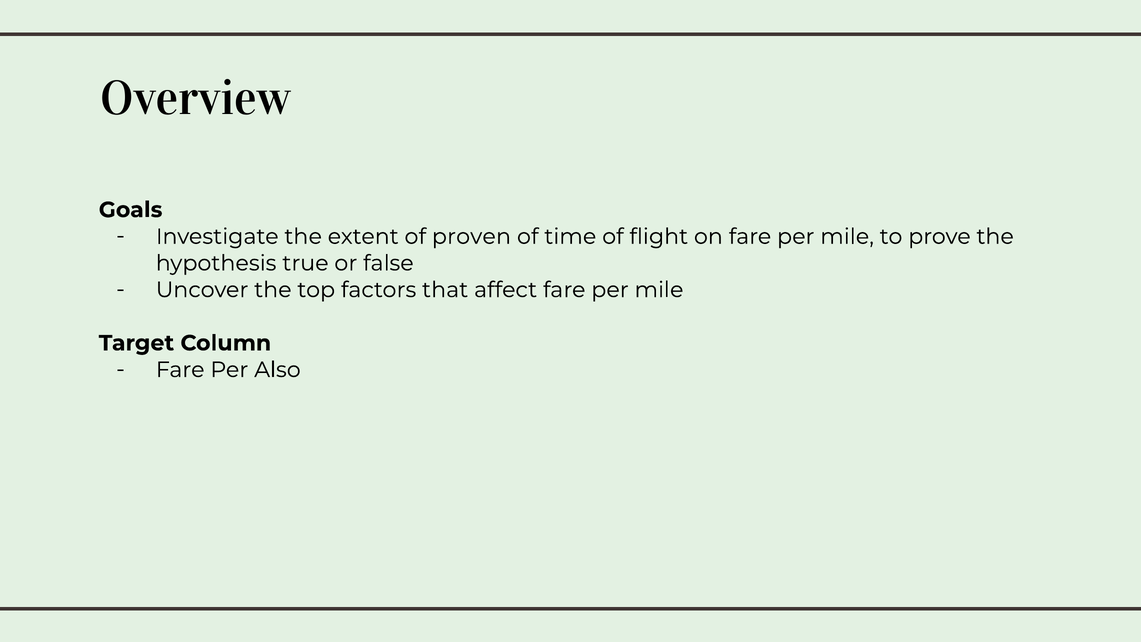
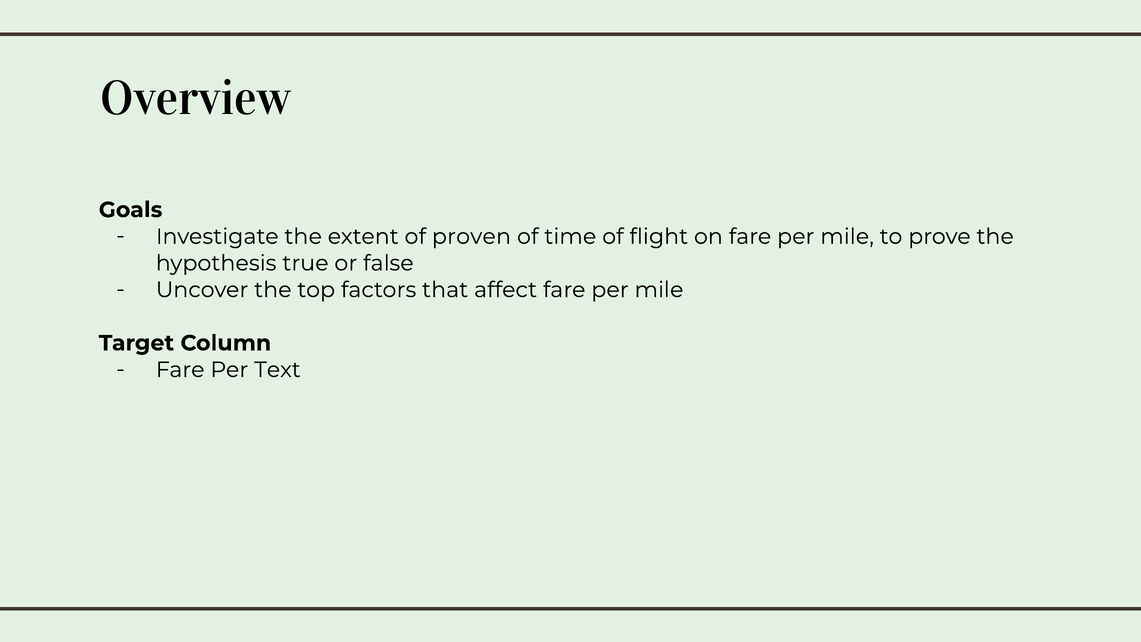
Also: Also -> Text (277, 370)
